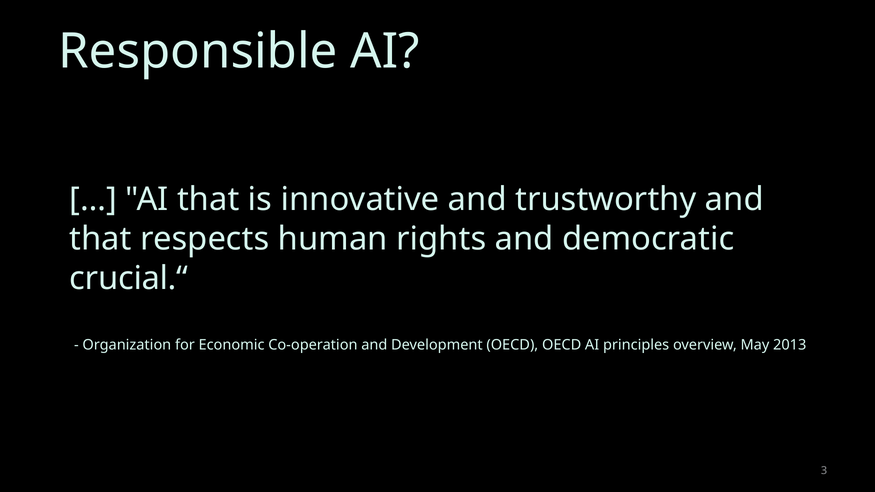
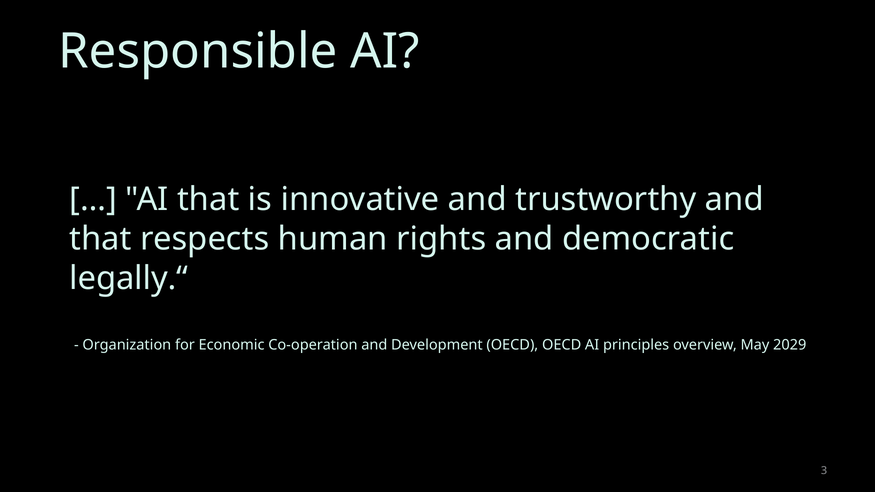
crucial.“: crucial.“ -> legally.“ (129, 278)
2013: 2013 -> 2029 (790, 345)
